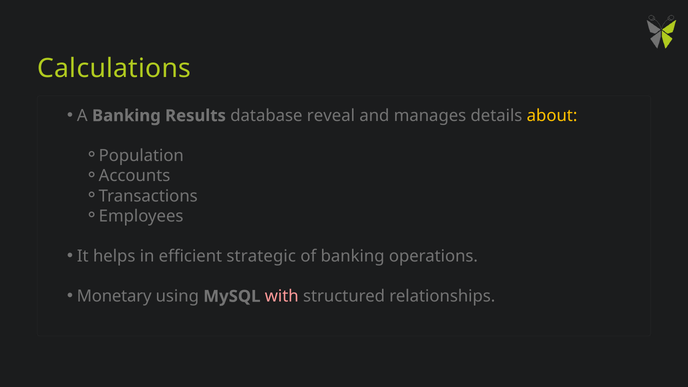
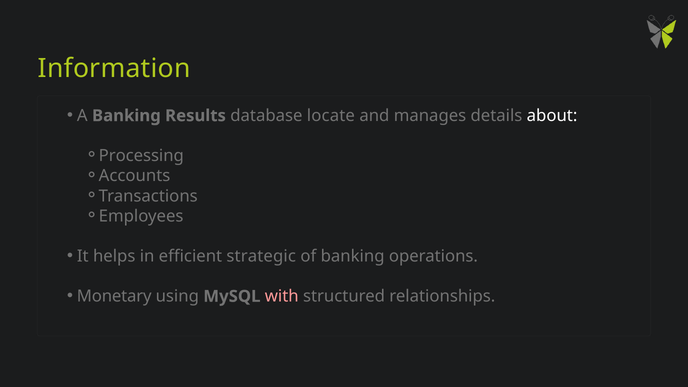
Calculations: Calculations -> Information (114, 69)
reveal: reveal -> locate (331, 116)
about colour: yellow -> white (552, 116)
Population: Population -> Processing (141, 156)
